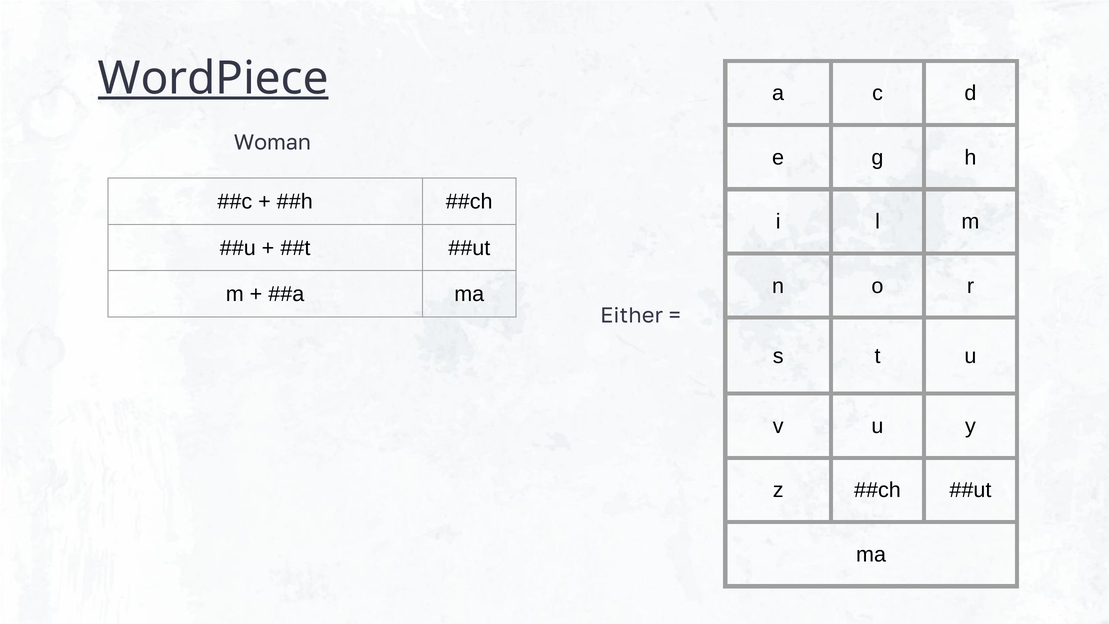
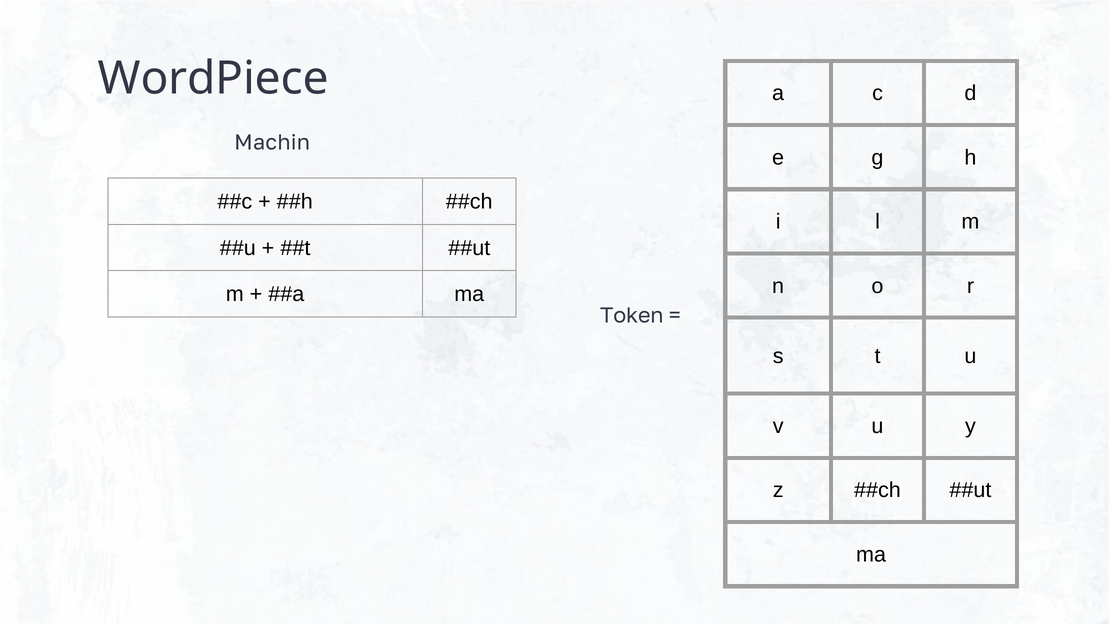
WordPiece underline: present -> none (213, 78)
Woman: Woman -> Machin (272, 143)
Either: Either -> Token (632, 316)
